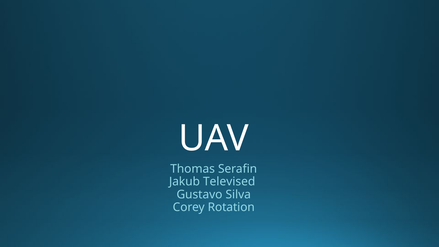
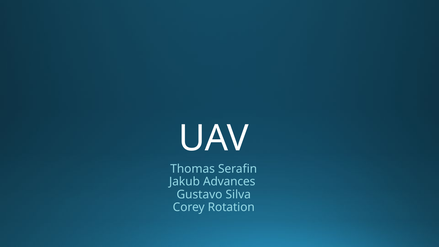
Televised: Televised -> Advances (229, 182)
